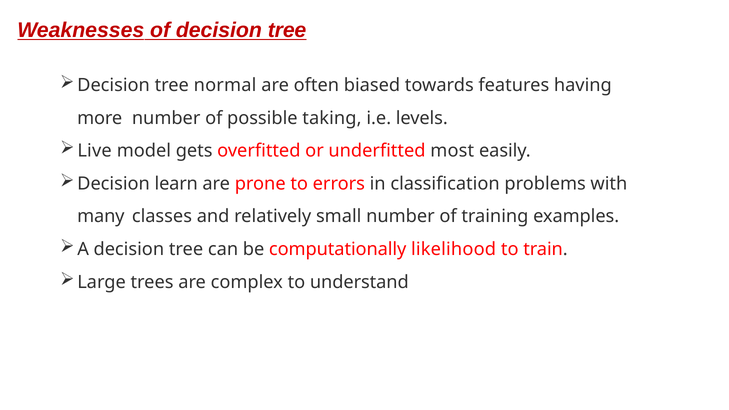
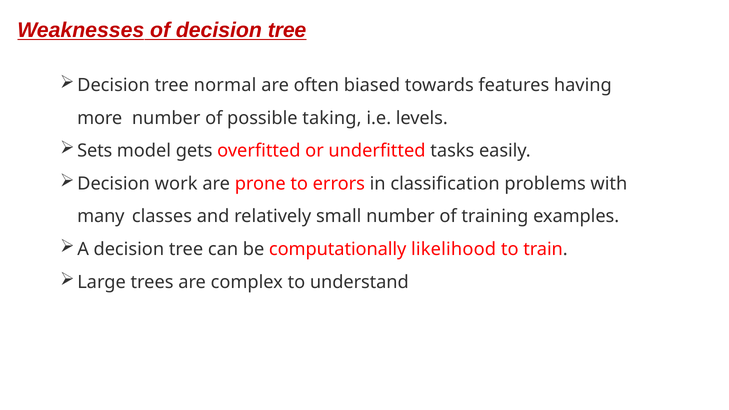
Live: Live -> Sets (95, 151)
most: most -> tasks (452, 151)
learn: learn -> work (176, 184)
